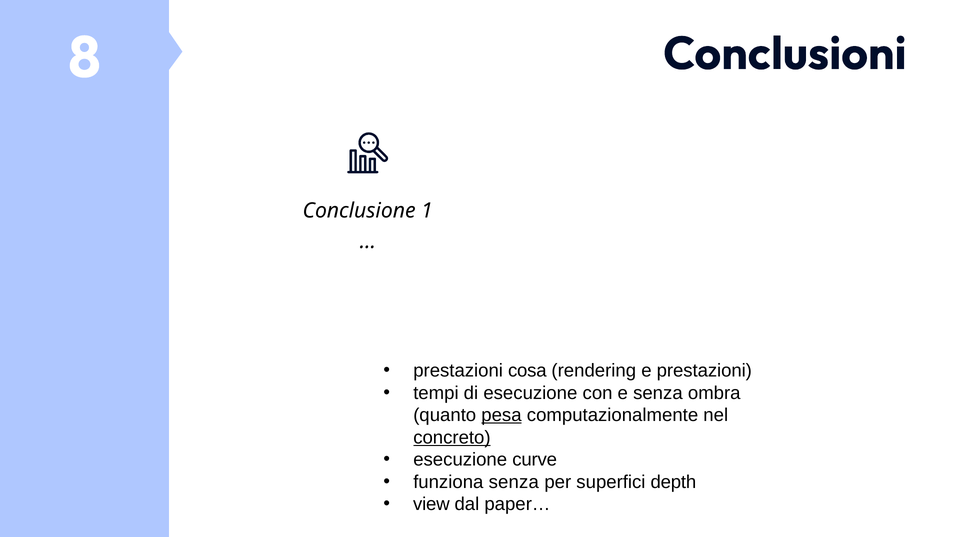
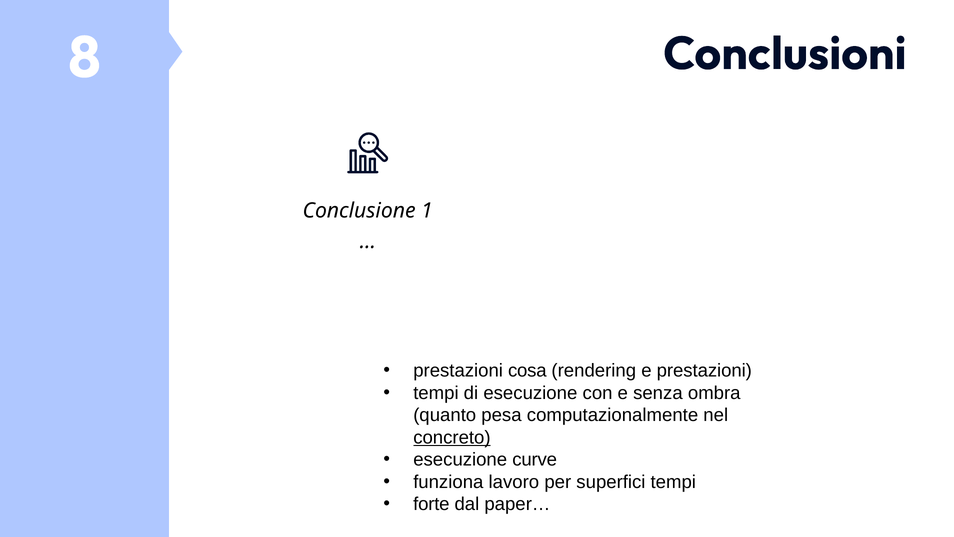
pesa underline: present -> none (501, 415)
funziona senza: senza -> lavoro (514, 482)
superfici depth: depth -> tempi (673, 482)
view: view -> forte (431, 504)
